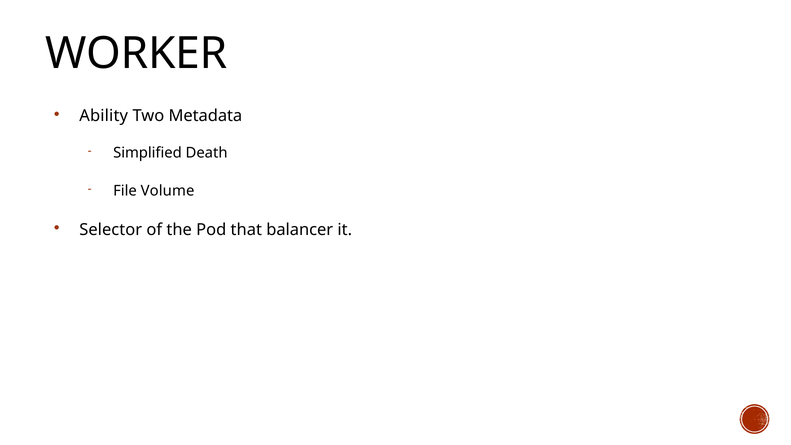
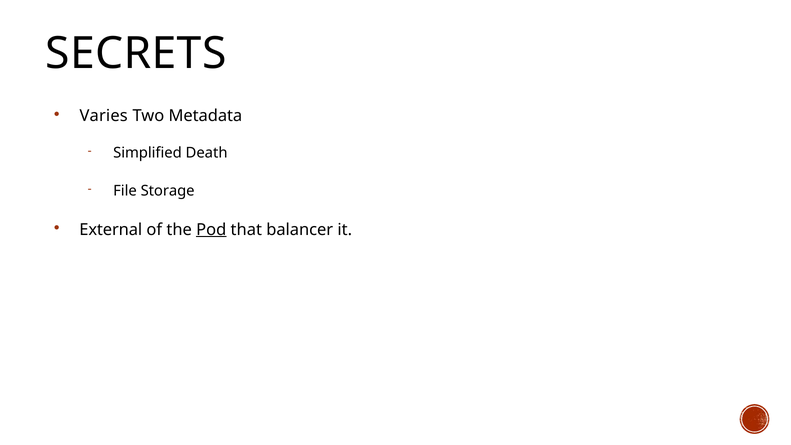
WORKER: WORKER -> SECRETS (136, 53)
Ability: Ability -> Varies (104, 116)
Volume: Volume -> Storage (168, 191)
Selector: Selector -> External (111, 230)
Pod underline: none -> present (211, 230)
